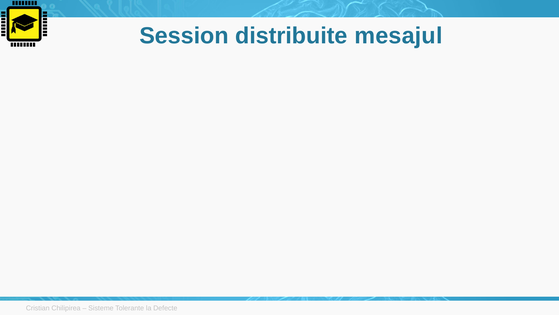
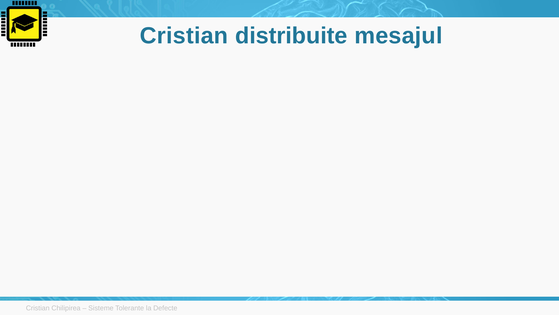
Session: Session -> Cristian (184, 36)
